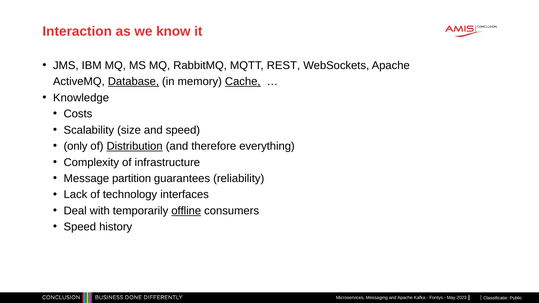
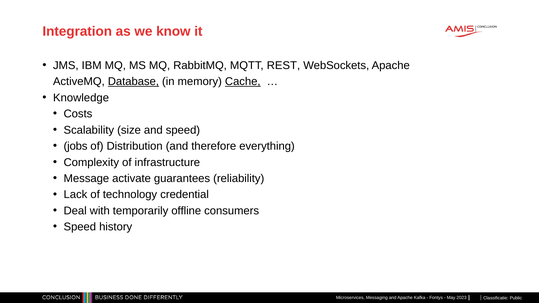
Interaction: Interaction -> Integration (77, 31)
only: only -> jobs (76, 146)
Distribution underline: present -> none (135, 146)
partition: partition -> activate (132, 179)
interfaces: interfaces -> credential (185, 195)
offline underline: present -> none (186, 211)
